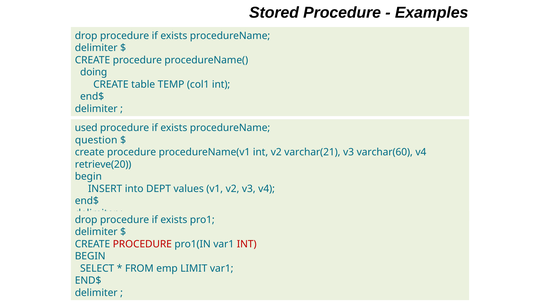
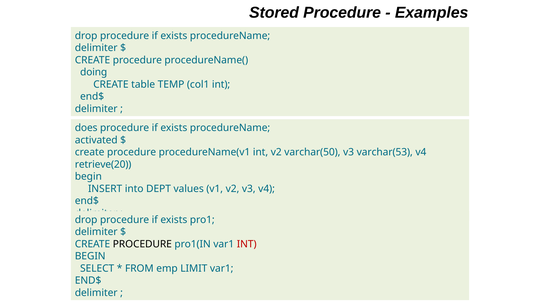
used: used -> does (86, 128)
question: question -> activated (96, 140)
varchar(21: varchar(21 -> varchar(50 (312, 152)
varchar(60: varchar(60 -> varchar(53 (385, 152)
PROCEDURE colour: red -> black (142, 244)
